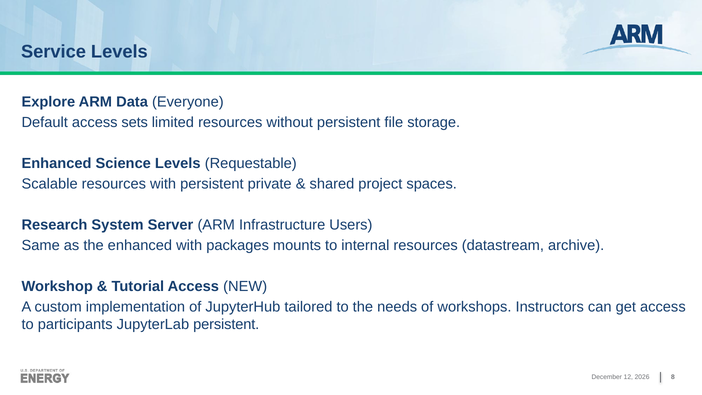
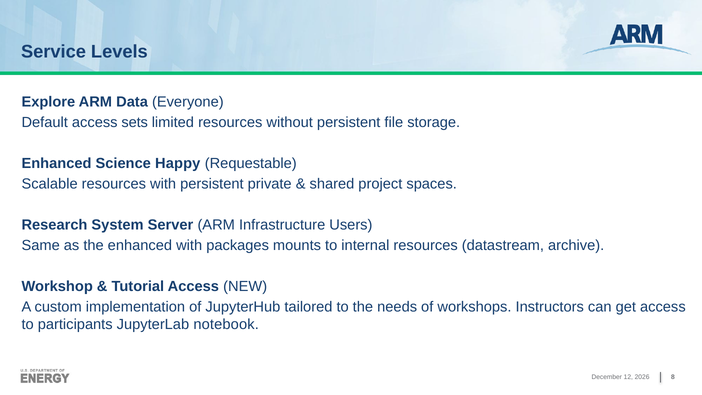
Science Levels: Levels -> Happy (178, 163)
JupyterLab persistent: persistent -> notebook (226, 324)
